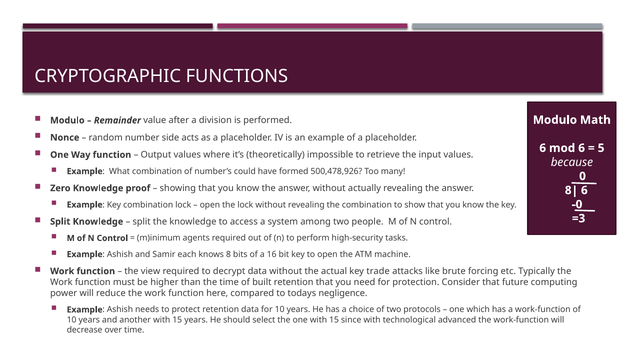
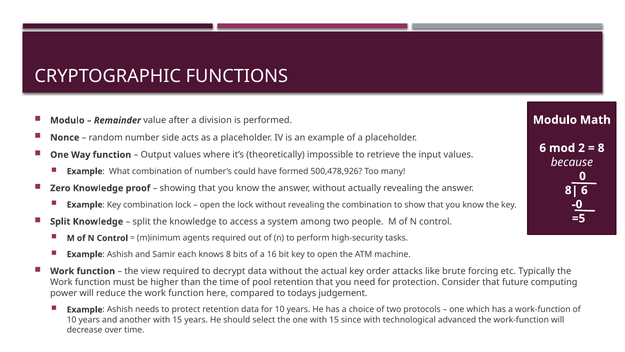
mod 6: 6 -> 2 (582, 148)
5: 5 -> 8 (601, 148)
=3: =3 -> =5 (579, 218)
trade: trade -> order (378, 271)
built: built -> pool (262, 282)
negligence: negligence -> judgement (343, 293)
